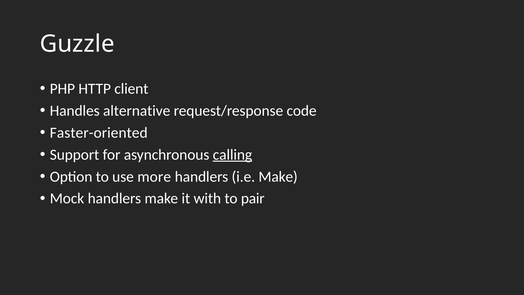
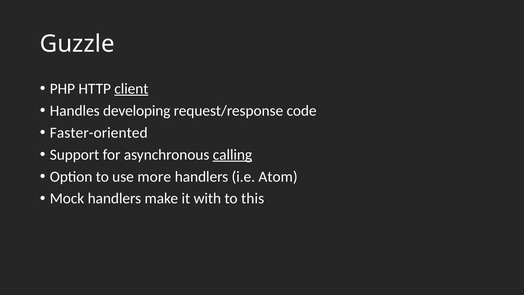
client underline: none -> present (131, 89)
alternative: alternative -> developing (137, 111)
i.e Make: Make -> Atom (278, 176)
pair: pair -> this (253, 198)
